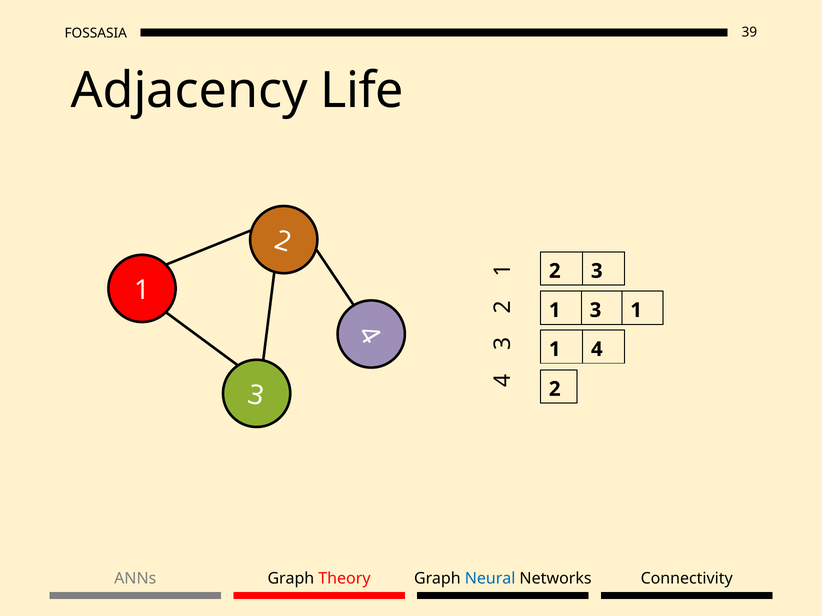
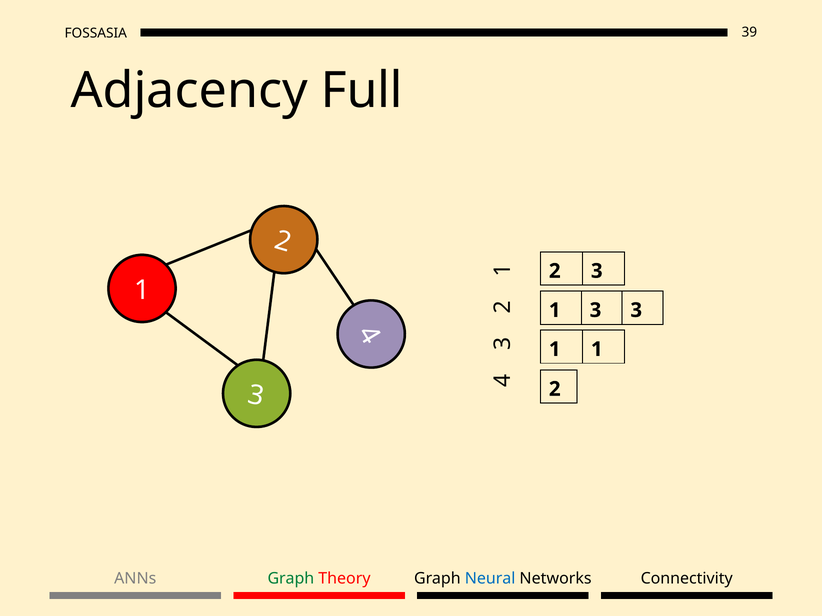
Life: Life -> Full (362, 91)
1 3 1: 1 -> 3 (636, 310)
1 4: 4 -> 1 (597, 349)
Graph colour: black -> green (291, 579)
